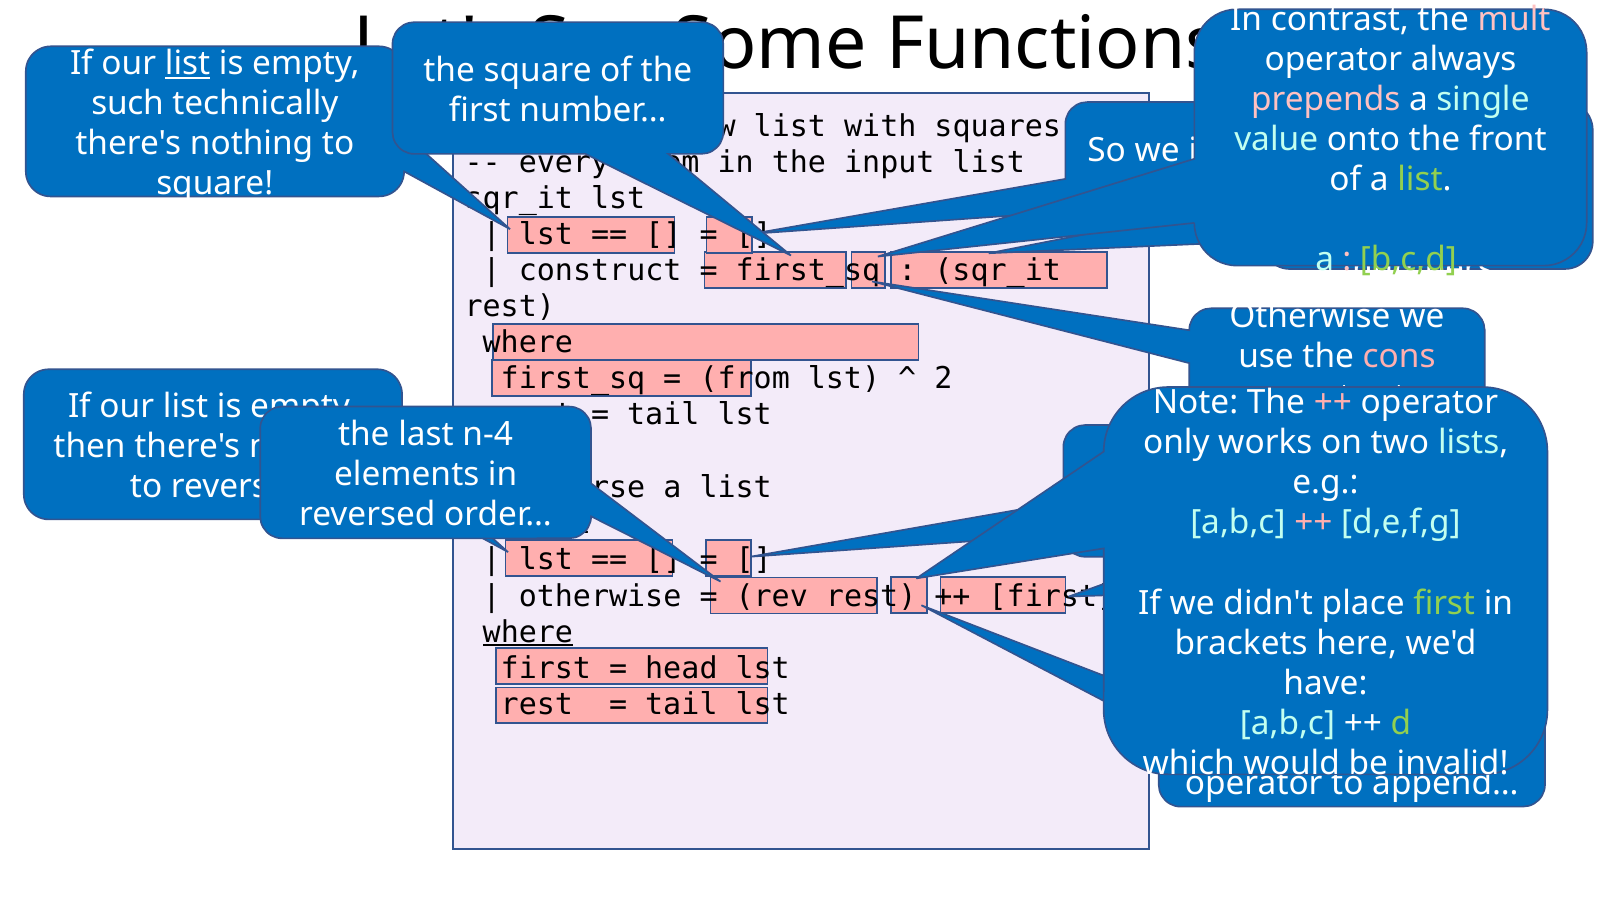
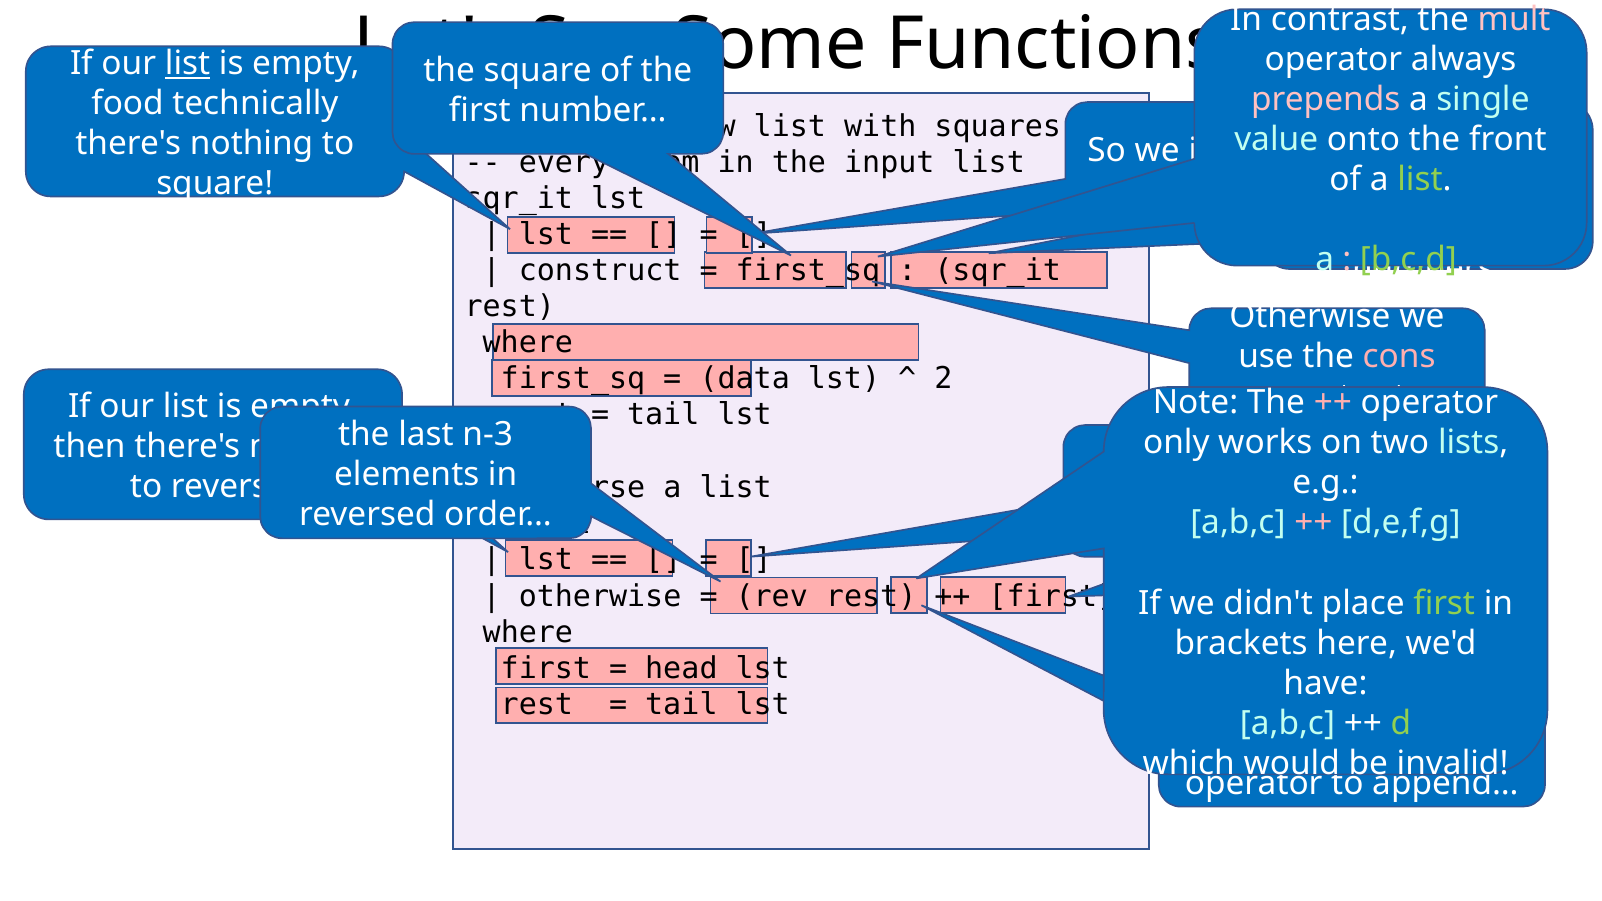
such: such -> food (128, 104)
from: from -> data (745, 379)
n-4: n-4 -> n-3 (488, 435)
where underline: present -> none (528, 632)
